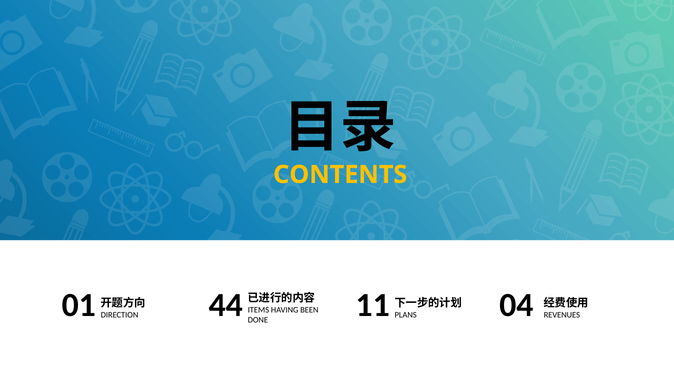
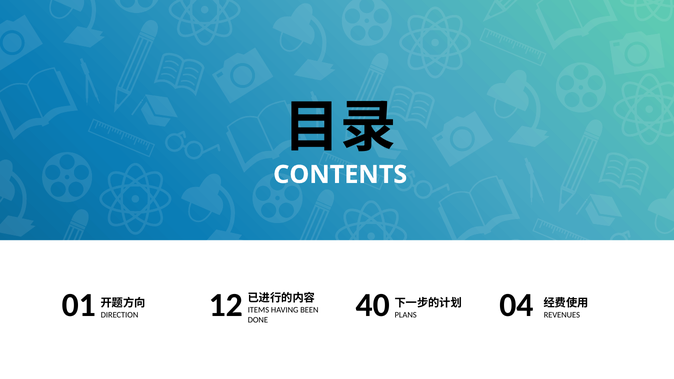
CONTENTS colour: yellow -> white (340, 175)
44: 44 -> 12 (226, 305)
11: 11 -> 40 (373, 305)
